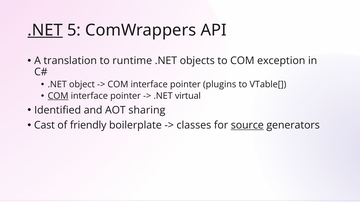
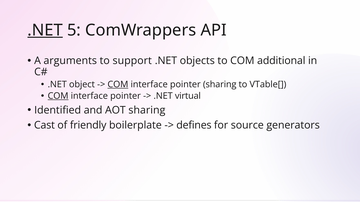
translation: translation -> arguments (70, 61)
runtime: runtime -> support (132, 61)
exception: exception -> additional (281, 61)
COM underline: none -> present (118, 85)
pointer plugins: plugins -> sharing (220, 85)
classes: classes -> defines (194, 126)
source underline: present -> none (247, 126)
